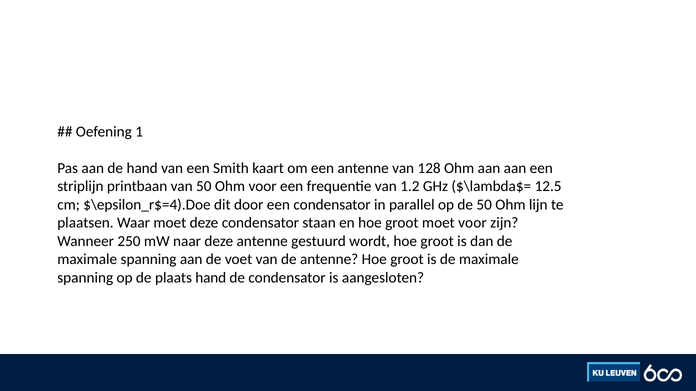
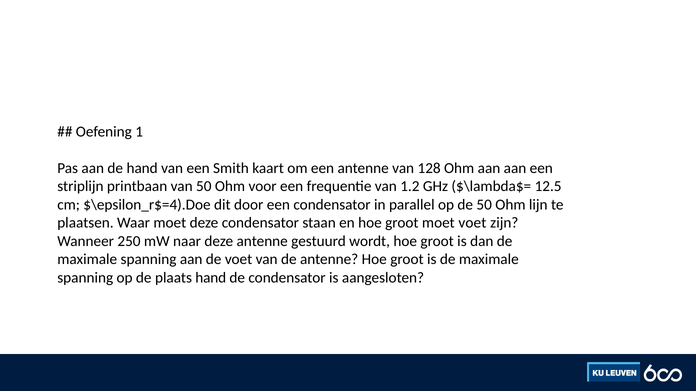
moet voor: voor -> voet (472, 223)
